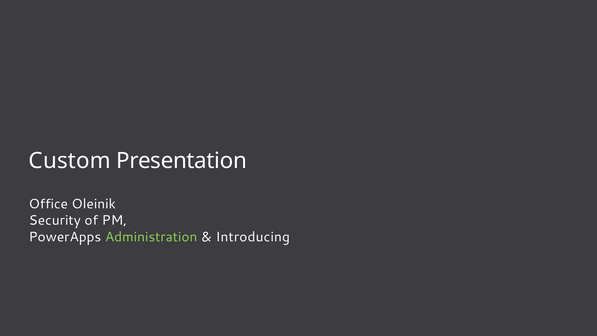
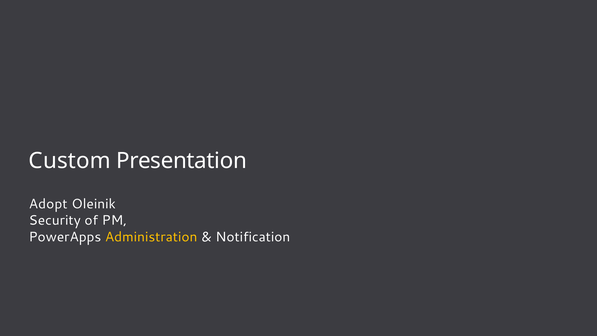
Office: Office -> Adopt (48, 204)
Administration colour: light green -> yellow (151, 237)
Introducing: Introducing -> Notification (253, 237)
